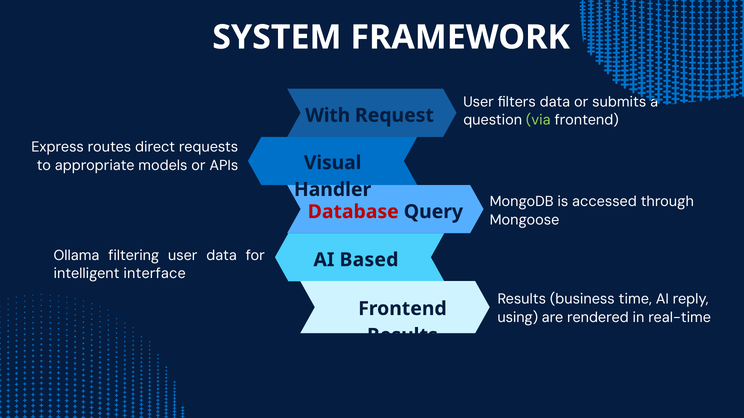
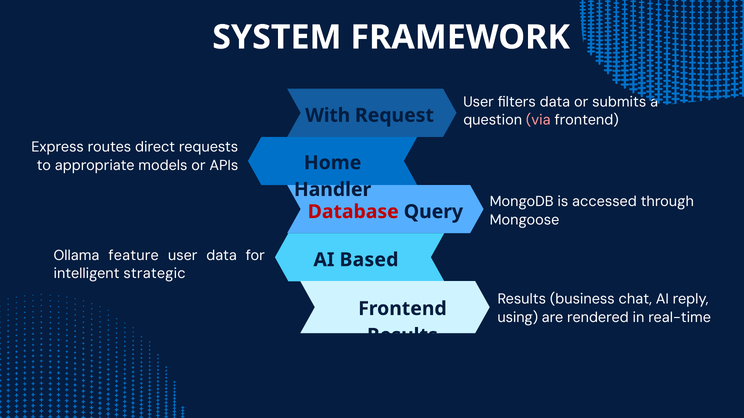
via colour: light green -> pink (538, 120)
Visual: Visual -> Home (333, 163)
filtering: filtering -> feature (134, 256)
interface: interface -> strategic (155, 274)
time: time -> chat (635, 300)
